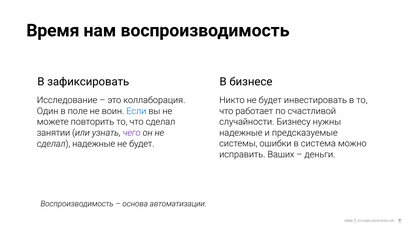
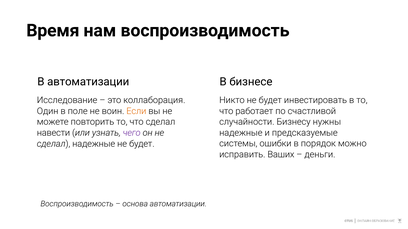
В зафиксировать: зафиксировать -> автоматизации (88, 82)
Если colour: blue -> orange (136, 111)
занятии: занятии -> навести (53, 133)
система: система -> порядок (318, 144)
